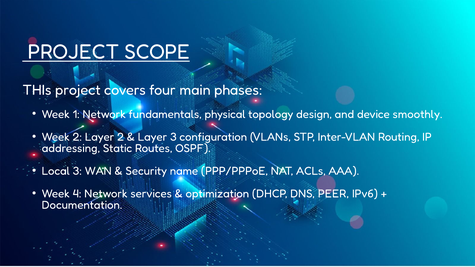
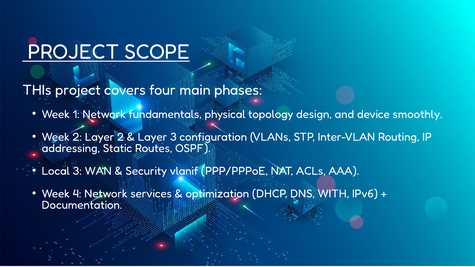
name: name -> vlanif (184, 171)
PEER: PEER -> WITH (333, 194)
